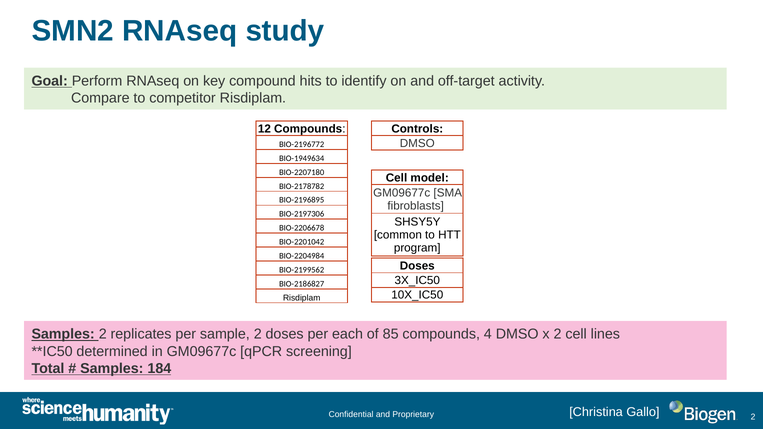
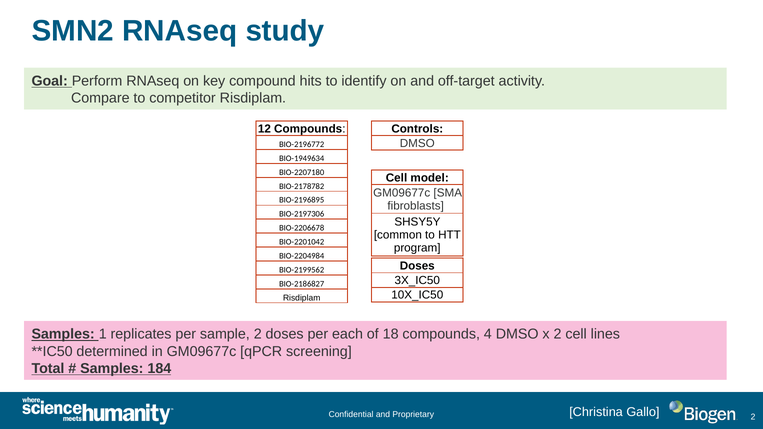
Samples 2: 2 -> 1 (103, 334)
85: 85 -> 18 (391, 334)
